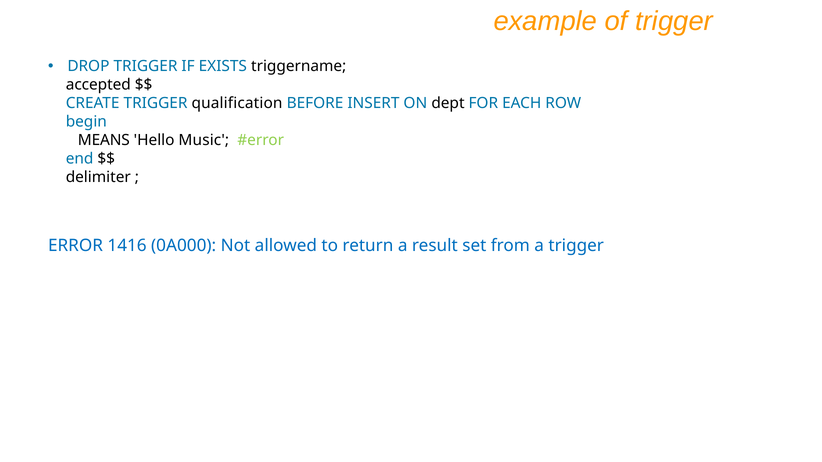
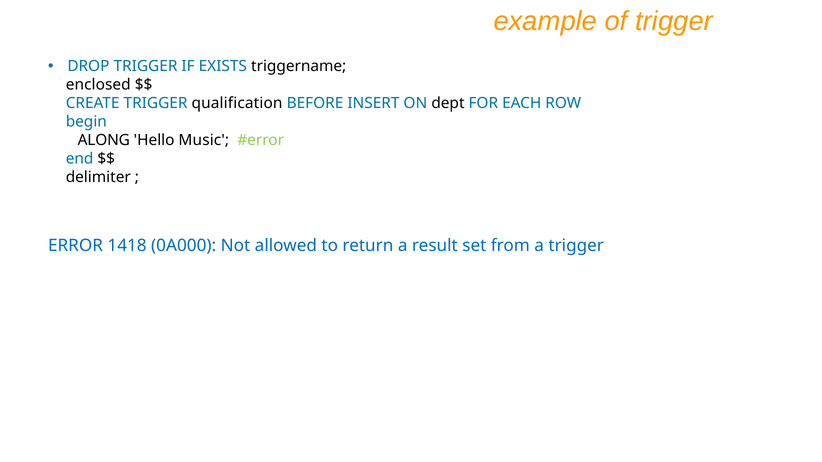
accepted: accepted -> enclosed (98, 85)
MEANS: MEANS -> ALONG (104, 140)
1416: 1416 -> 1418 (127, 246)
